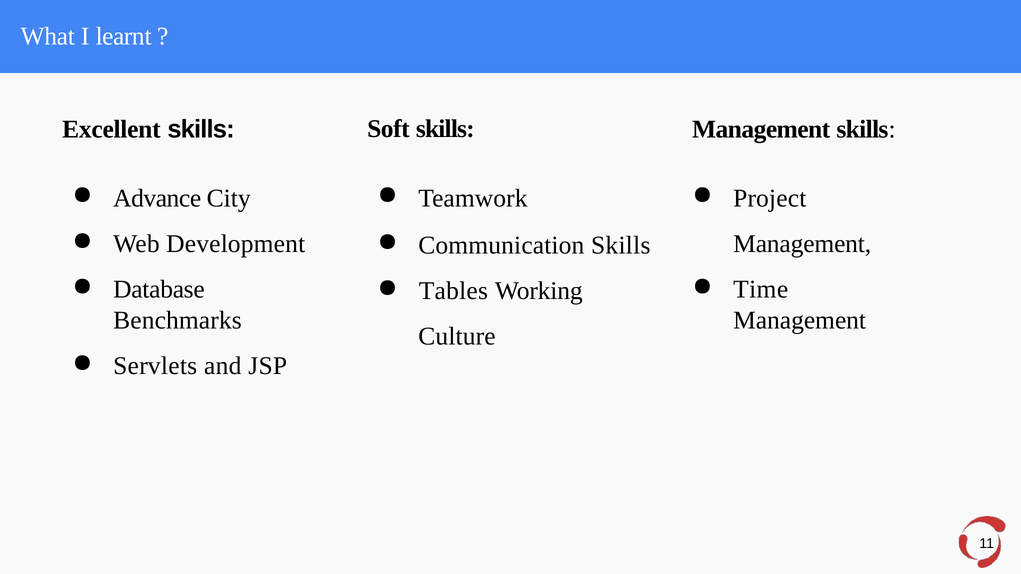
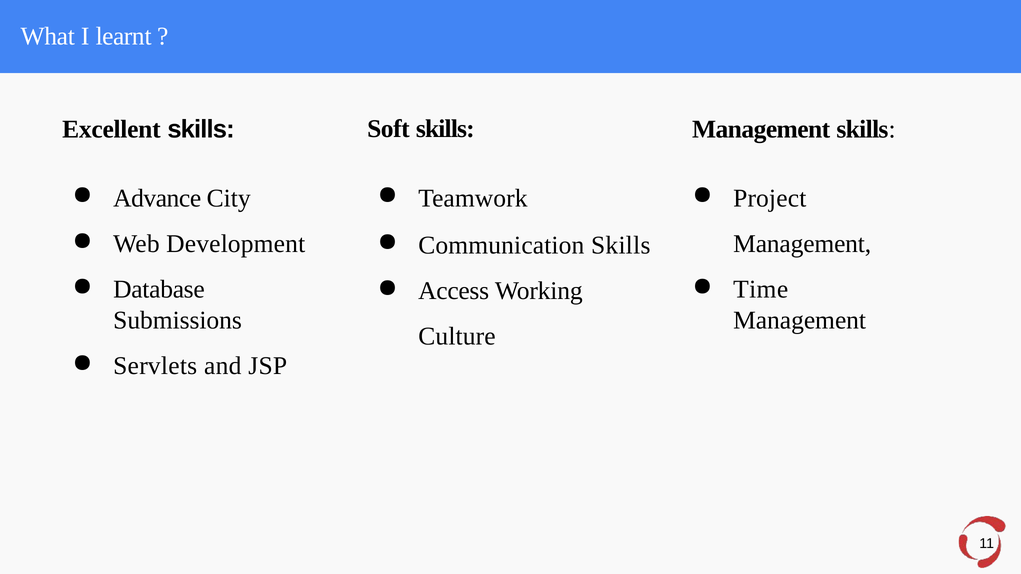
Tables: Tables -> Access (454, 291)
Benchmarks: Benchmarks -> Submissions (178, 320)
